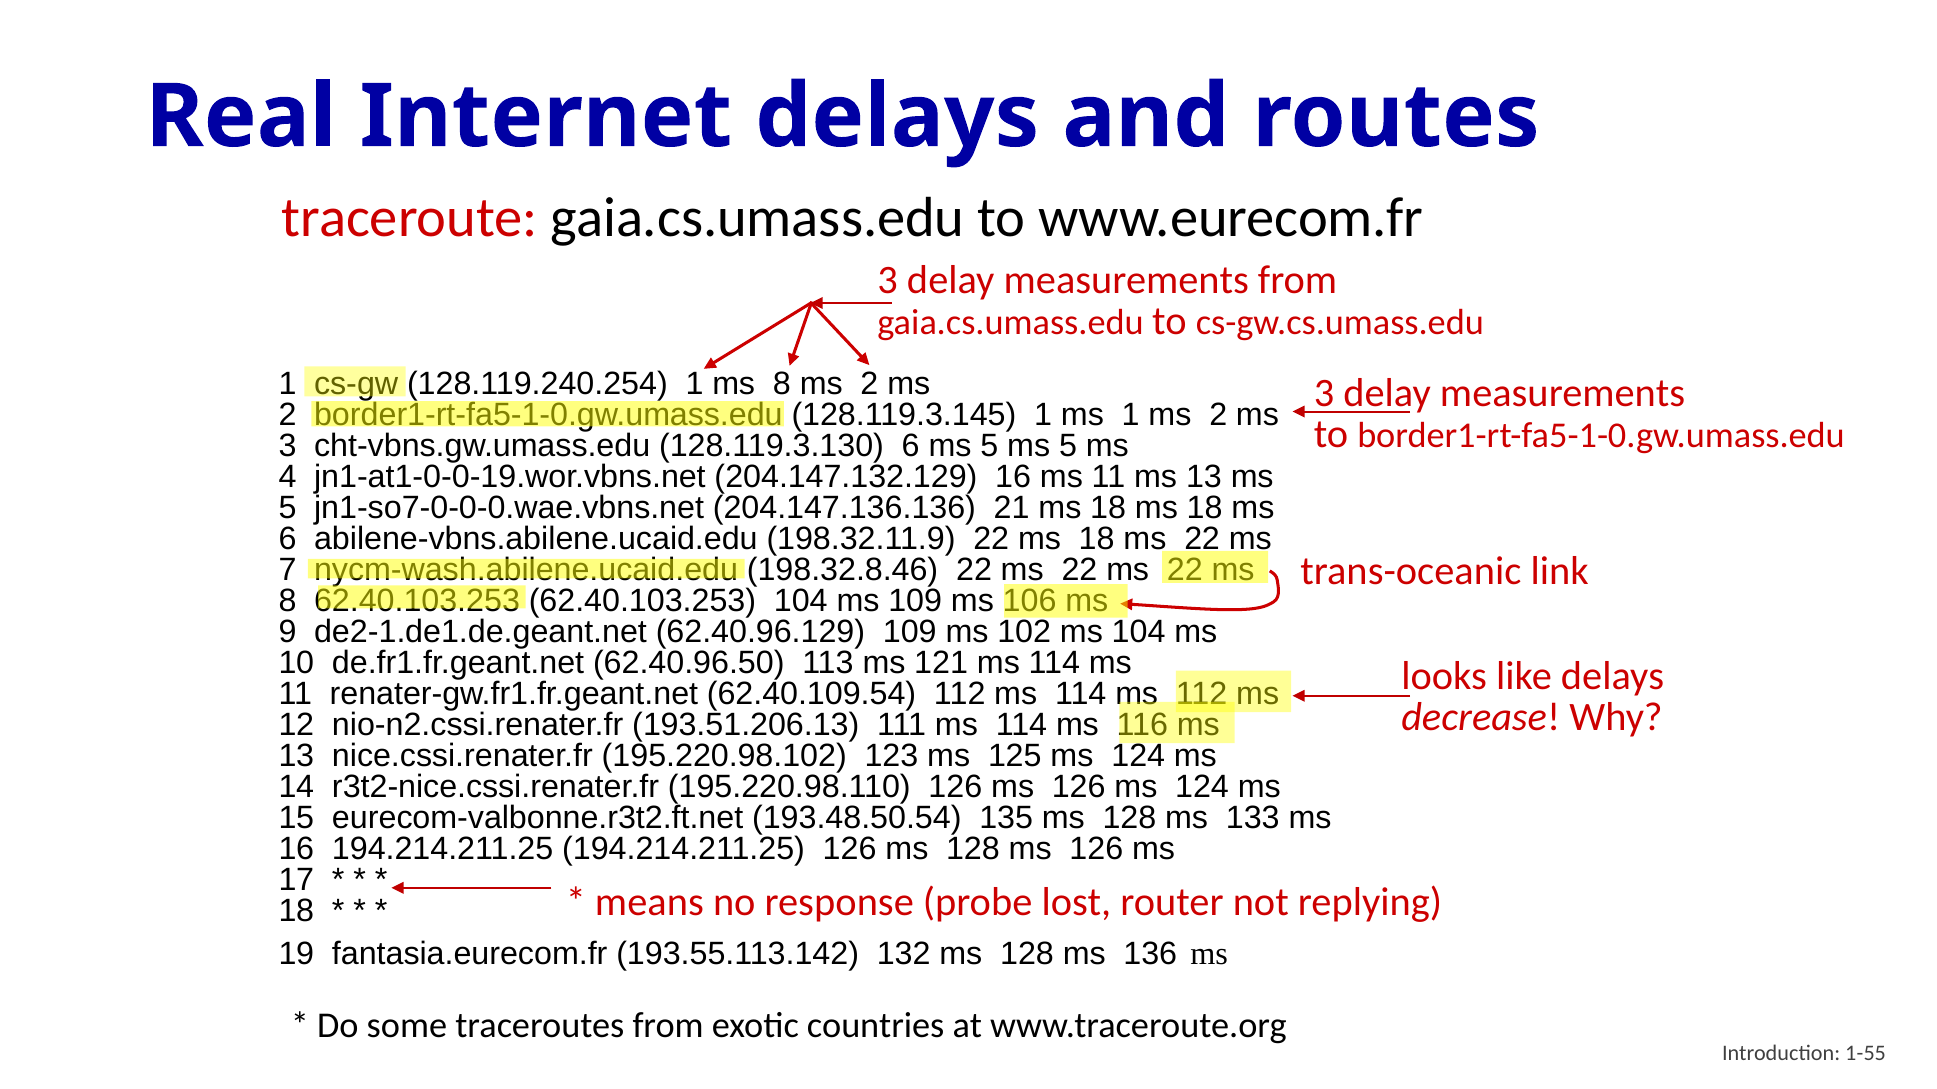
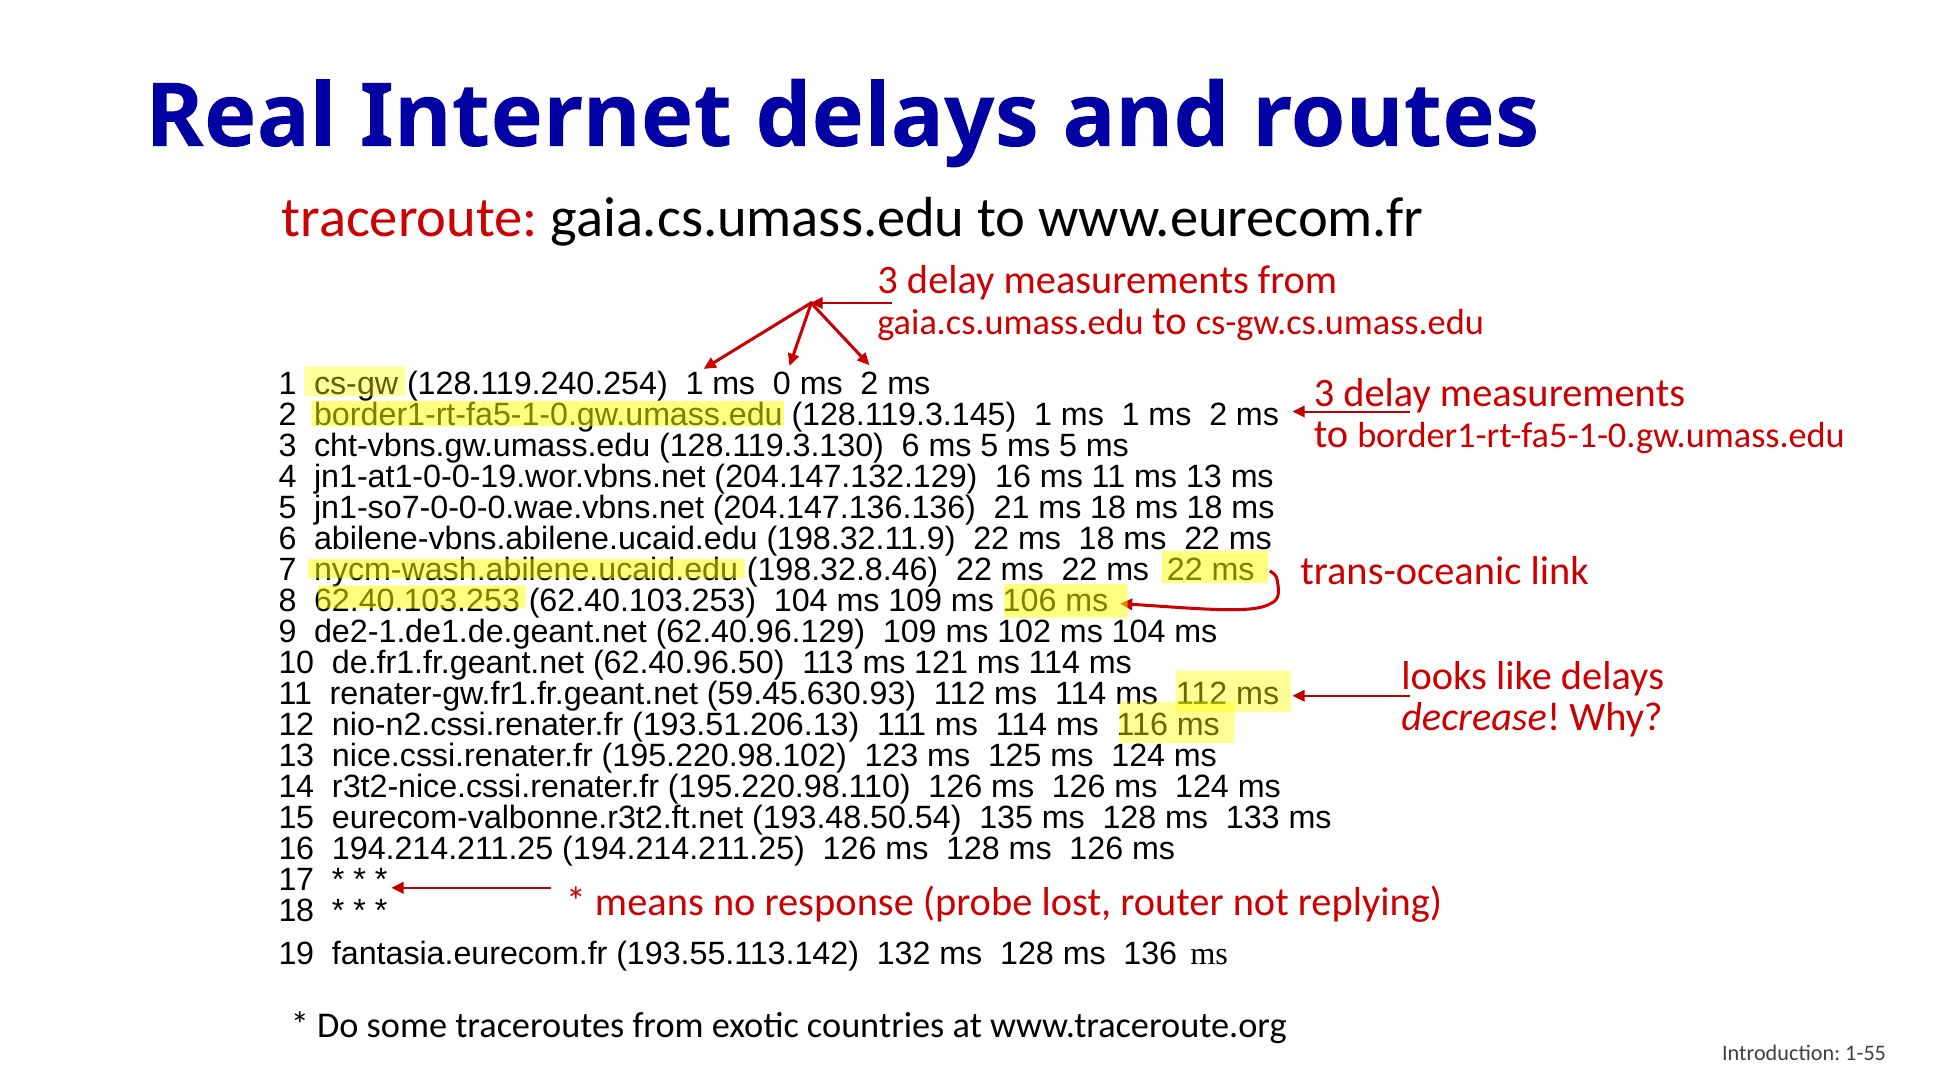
1 ms 8: 8 -> 0 (782, 384)
62.40.109.54: 62.40.109.54 -> 59.45.630.93 (812, 694)
